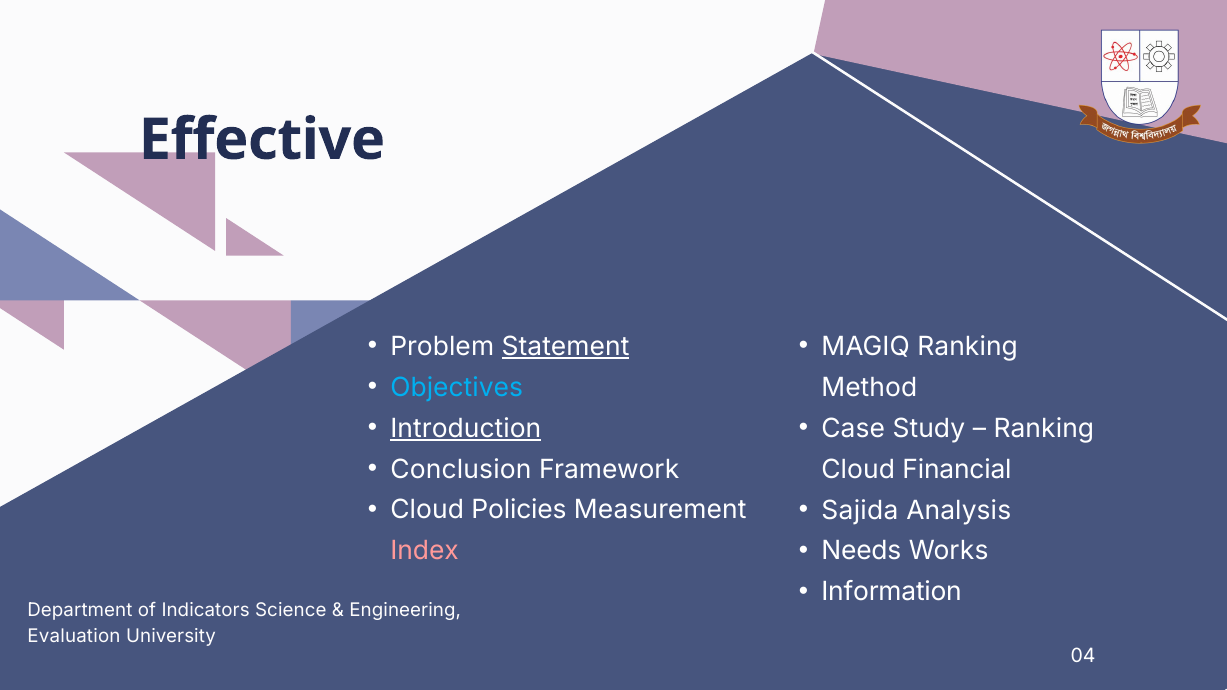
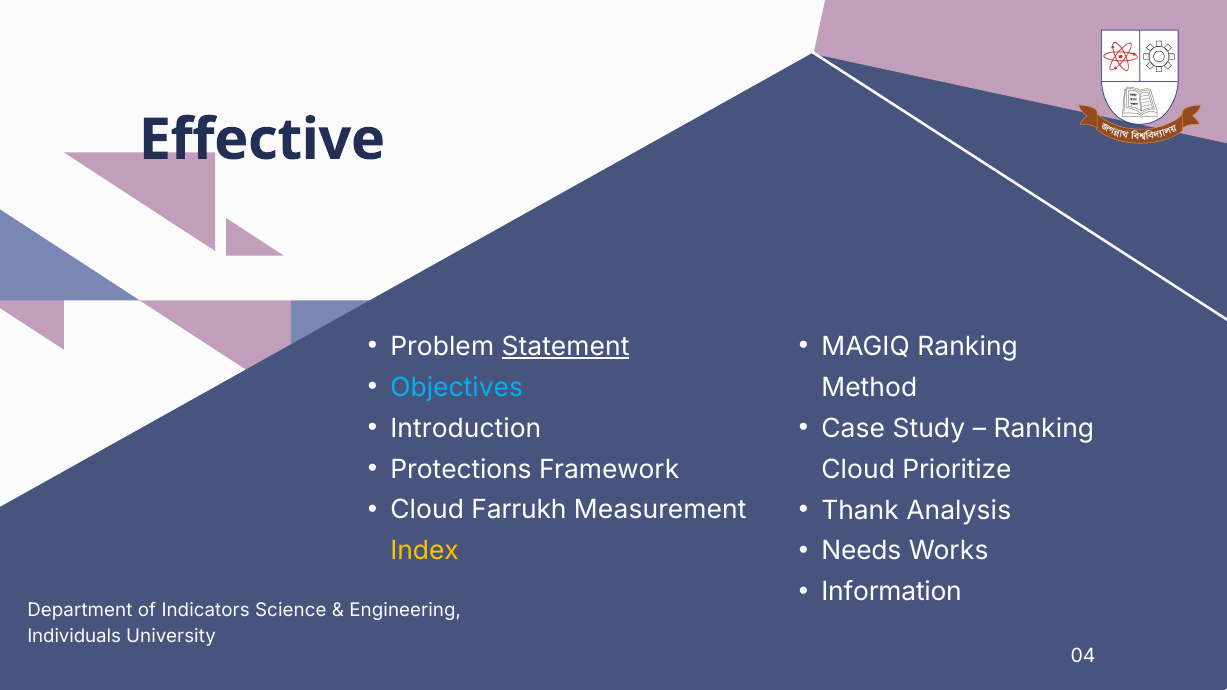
Introduction underline: present -> none (466, 429)
Conclusion: Conclusion -> Protections (461, 469)
Financial: Financial -> Prioritize (957, 469)
Policies: Policies -> Farrukh (519, 510)
Sajida: Sajida -> Thank (860, 510)
Index colour: pink -> yellow (425, 551)
Evaluation: Evaluation -> Individuals (74, 637)
